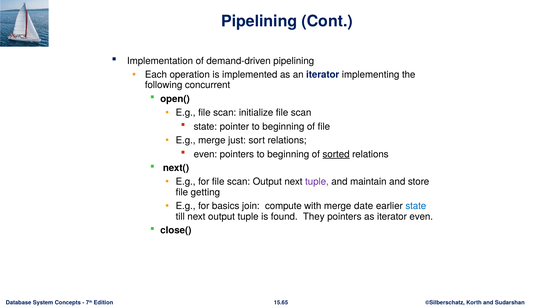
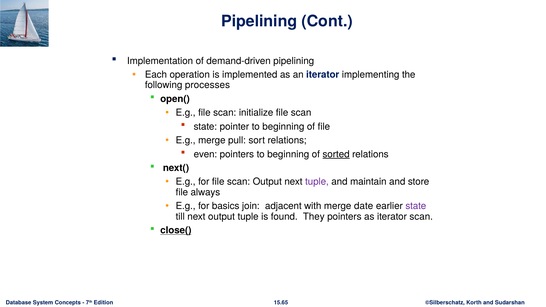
concurrent: concurrent -> processes (207, 85)
just: just -> pull (237, 140)
getting: getting -> always (205, 192)
compute: compute -> adjacent (283, 206)
state colour: blue -> purple (416, 206)
iterator even: even -> scan (421, 217)
close( underline: none -> present (176, 230)
